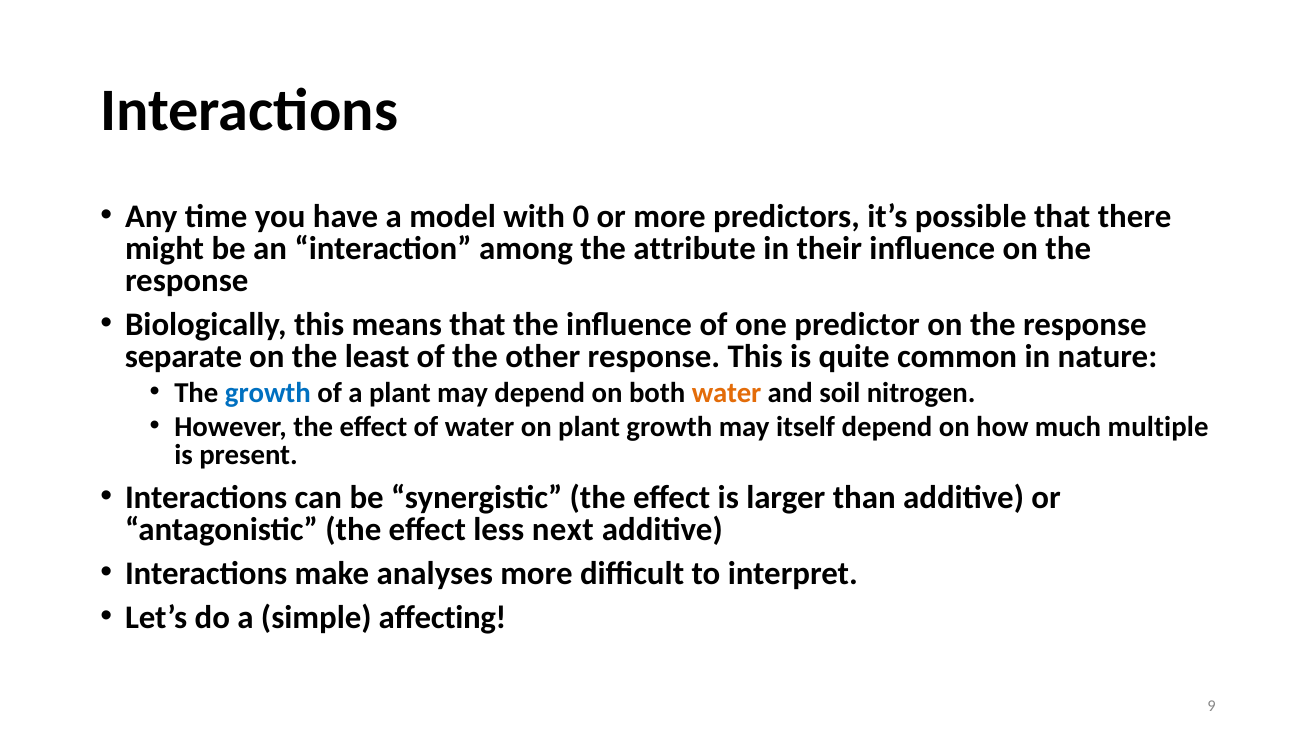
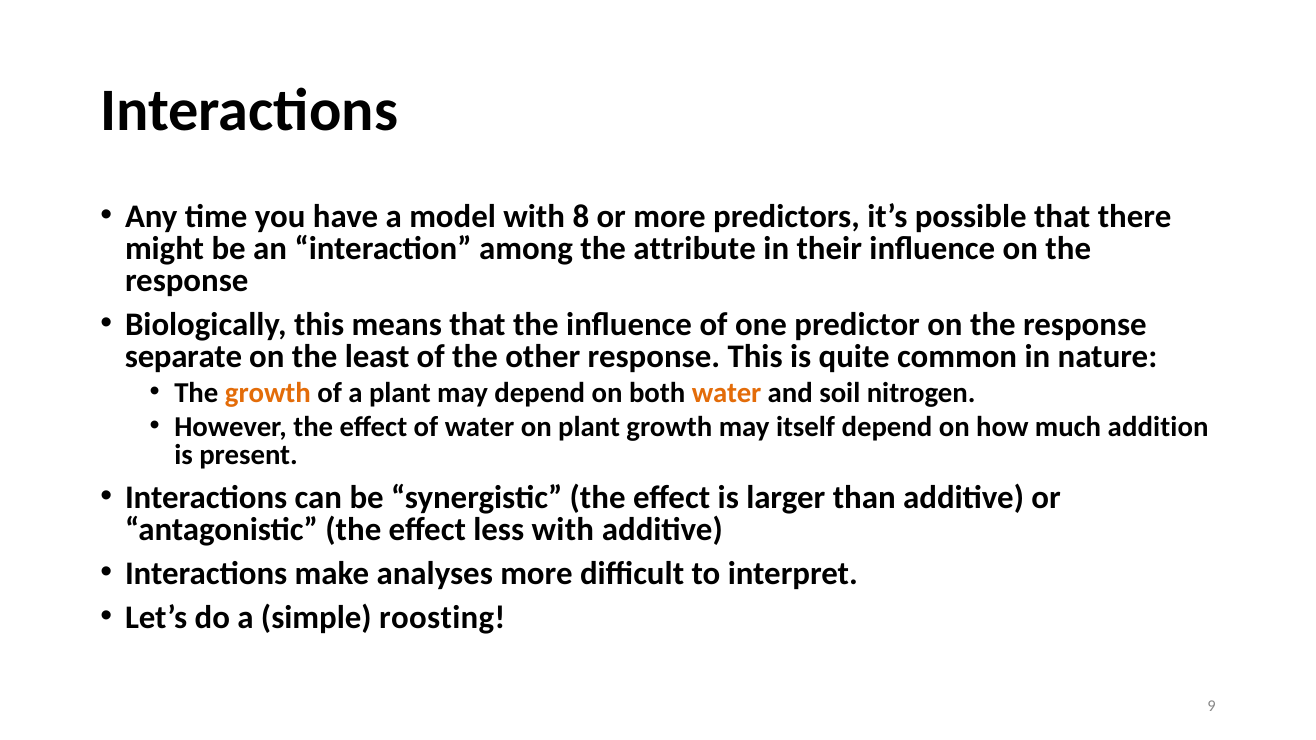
0: 0 -> 8 (581, 217)
growth colour: blue -> orange (268, 393)
multiple: multiple -> addition (1158, 427)
less next: next -> with (563, 529)
affecting: affecting -> roosting (442, 618)
